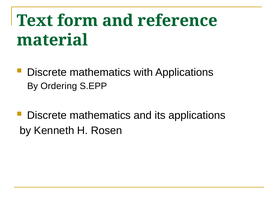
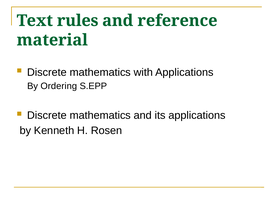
form: form -> rules (78, 21)
